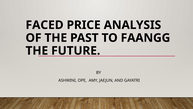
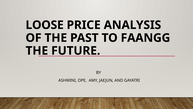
FACED: FACED -> LOOSE (45, 25)
